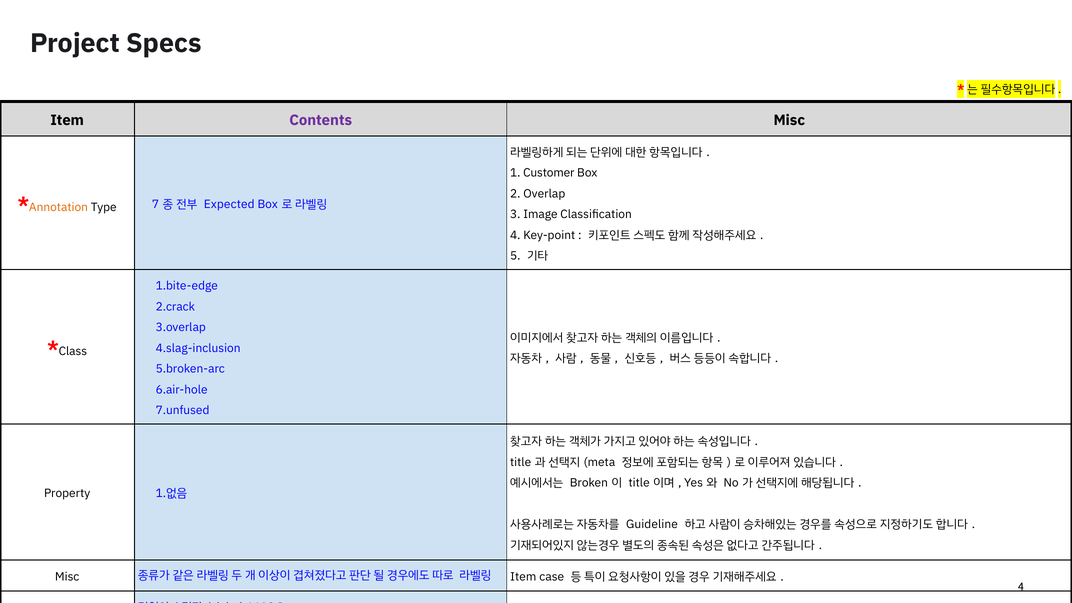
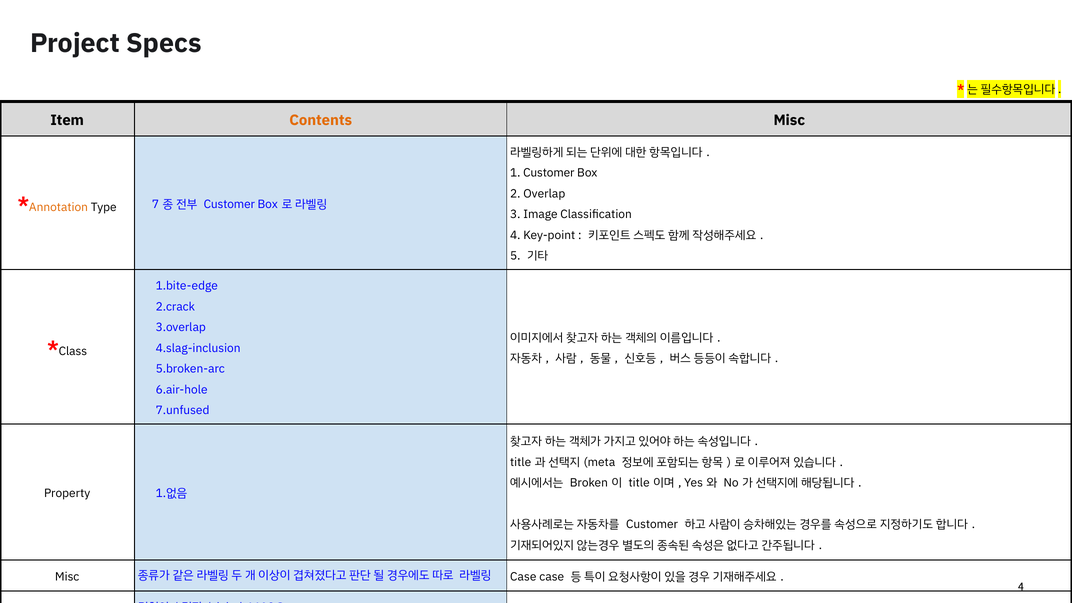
Contents colour: purple -> orange (321, 120)
Expected: Expected -> Customer (229, 204)
Guideline: Guideline -> Customer (652, 524)
Item: Item -> Case (523, 577)
